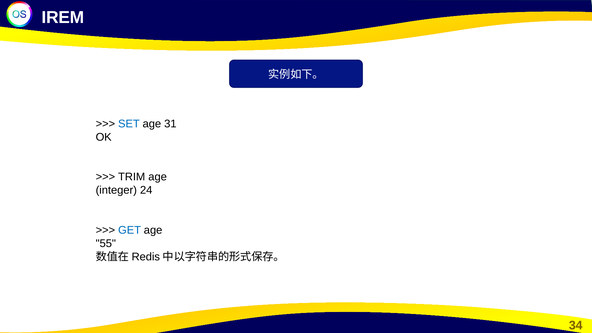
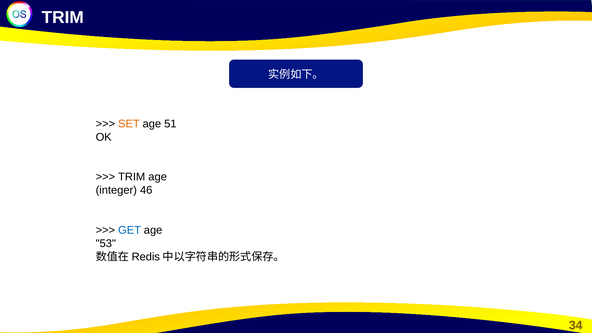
IREM: IREM -> TRIM (63, 18)
SET colour: blue -> orange (129, 124)
31: 31 -> 51 (170, 124)
24: 24 -> 46 (146, 190)
55: 55 -> 53 (106, 244)
